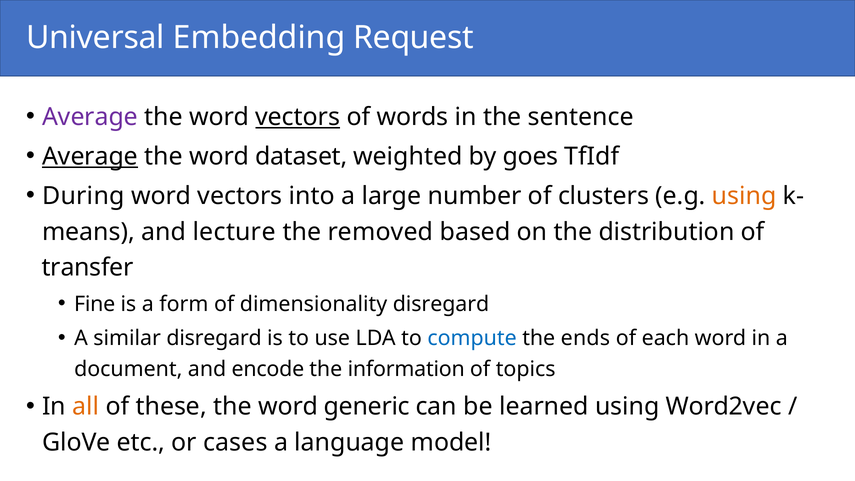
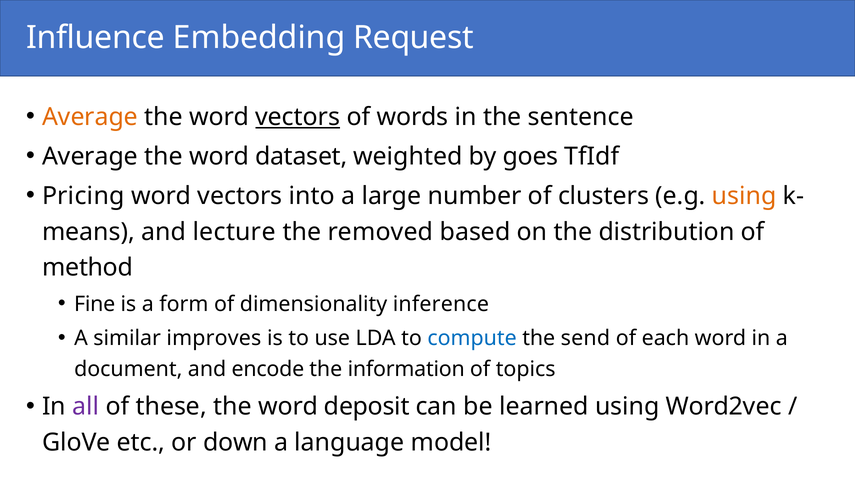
Universal: Universal -> Influence (95, 38)
Average colour: purple -> orange (90, 117)
Average underline: present -> none (90, 156)
During: During -> Pricing (83, 196)
transfer: transfer -> method (88, 268)
dimensionality disregard: disregard -> inference (441, 304)
similar disregard: disregard -> improves (214, 338)
ends: ends -> send (585, 338)
all colour: orange -> purple (86, 407)
generic: generic -> deposit (367, 407)
cases: cases -> down (236, 443)
